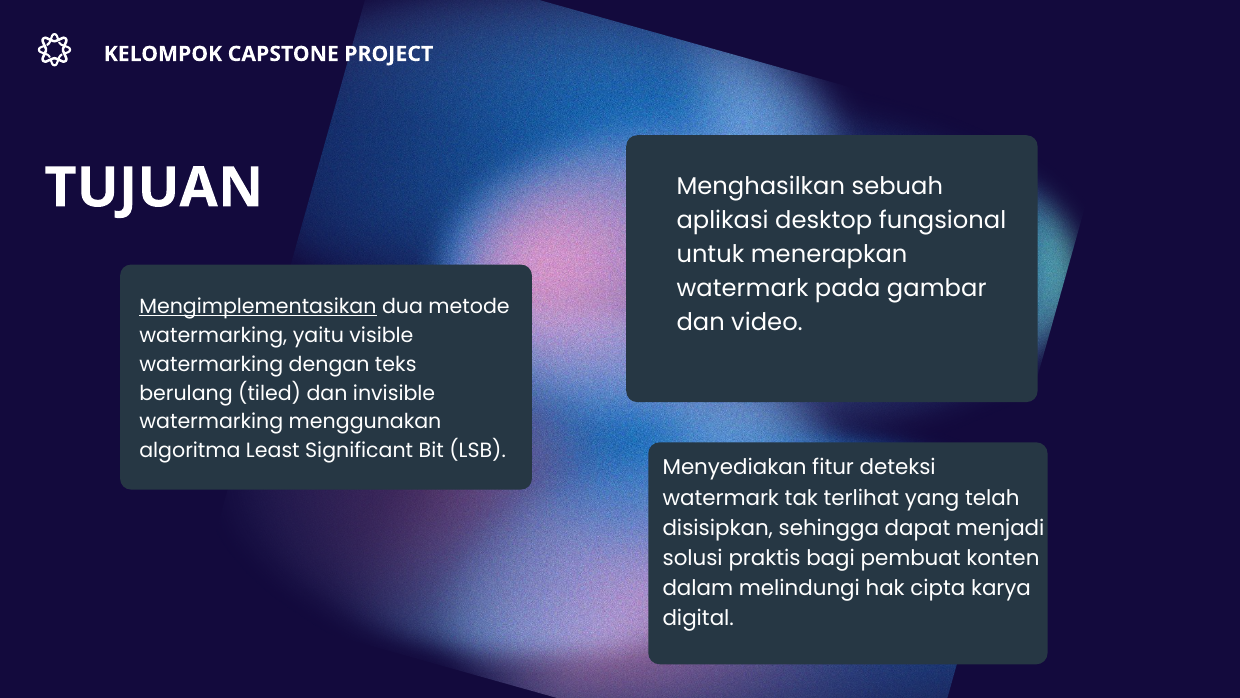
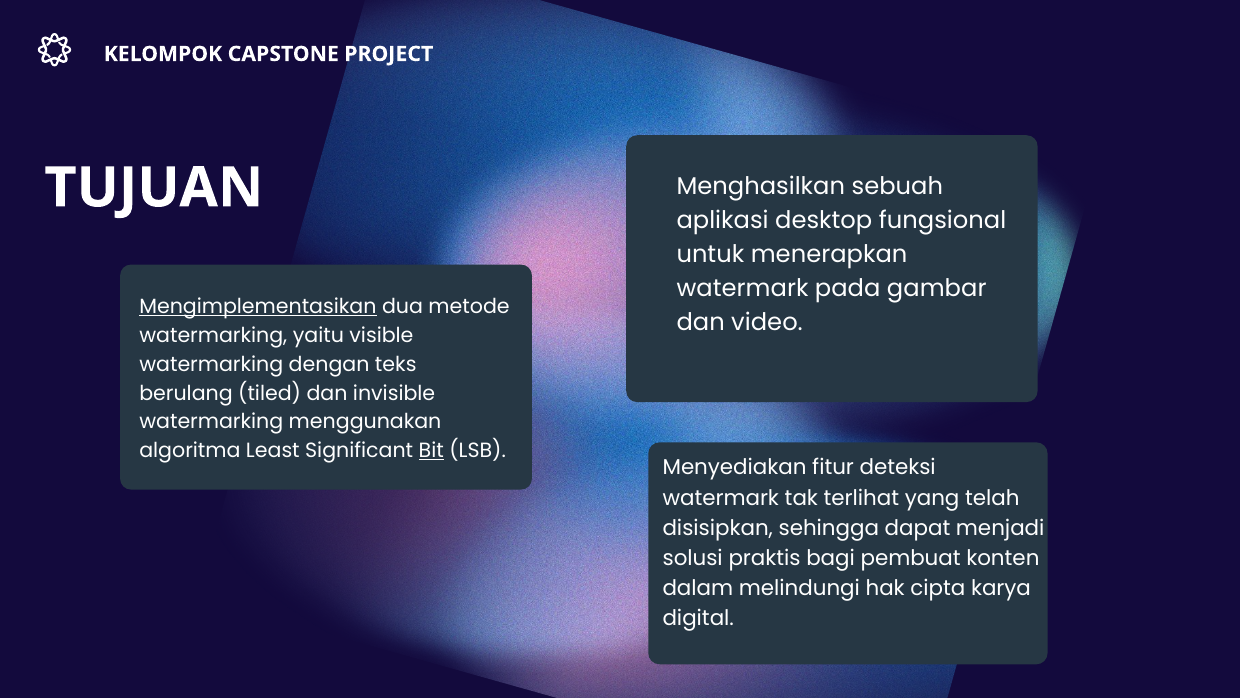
Bit underline: none -> present (431, 451)
